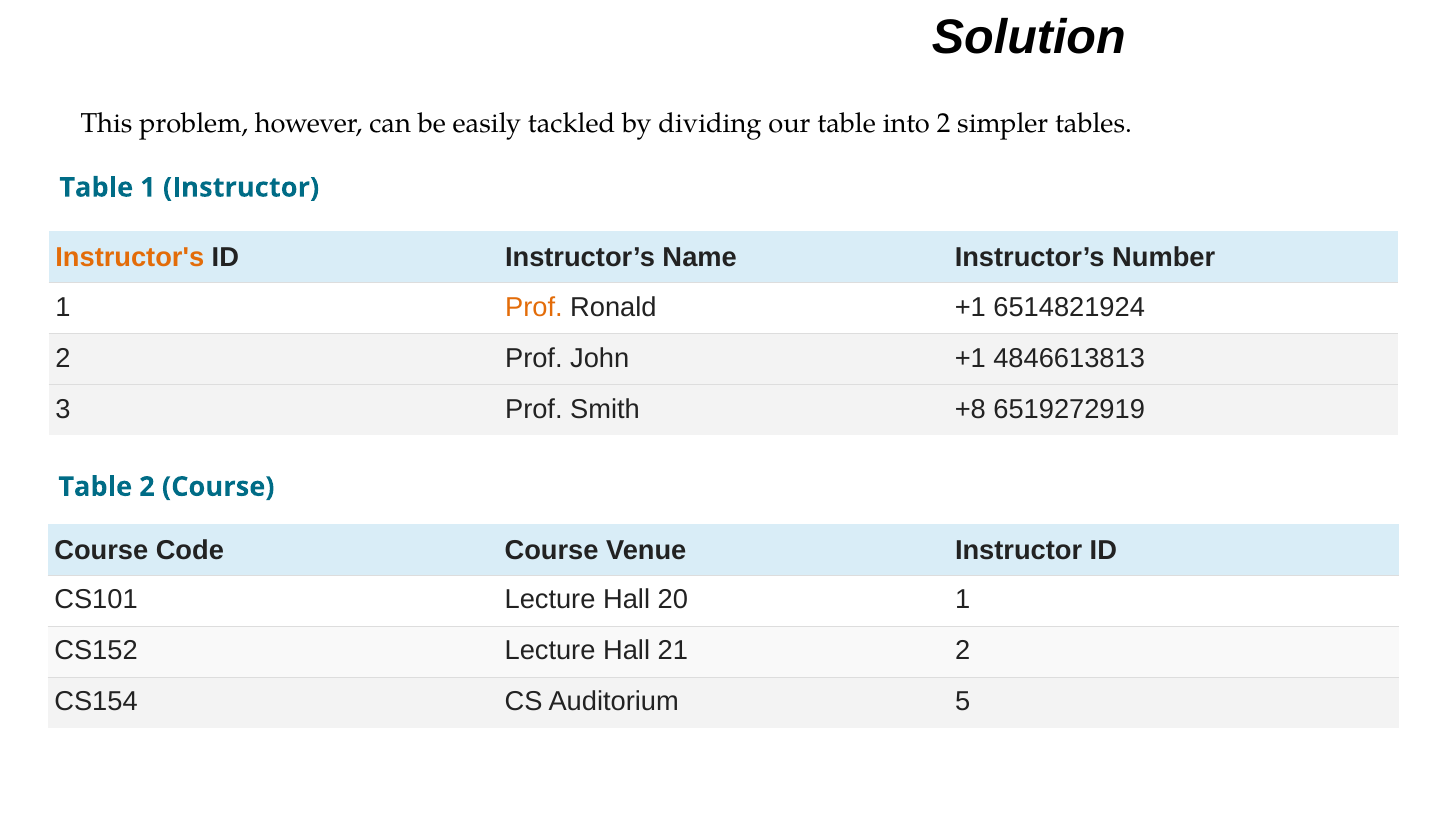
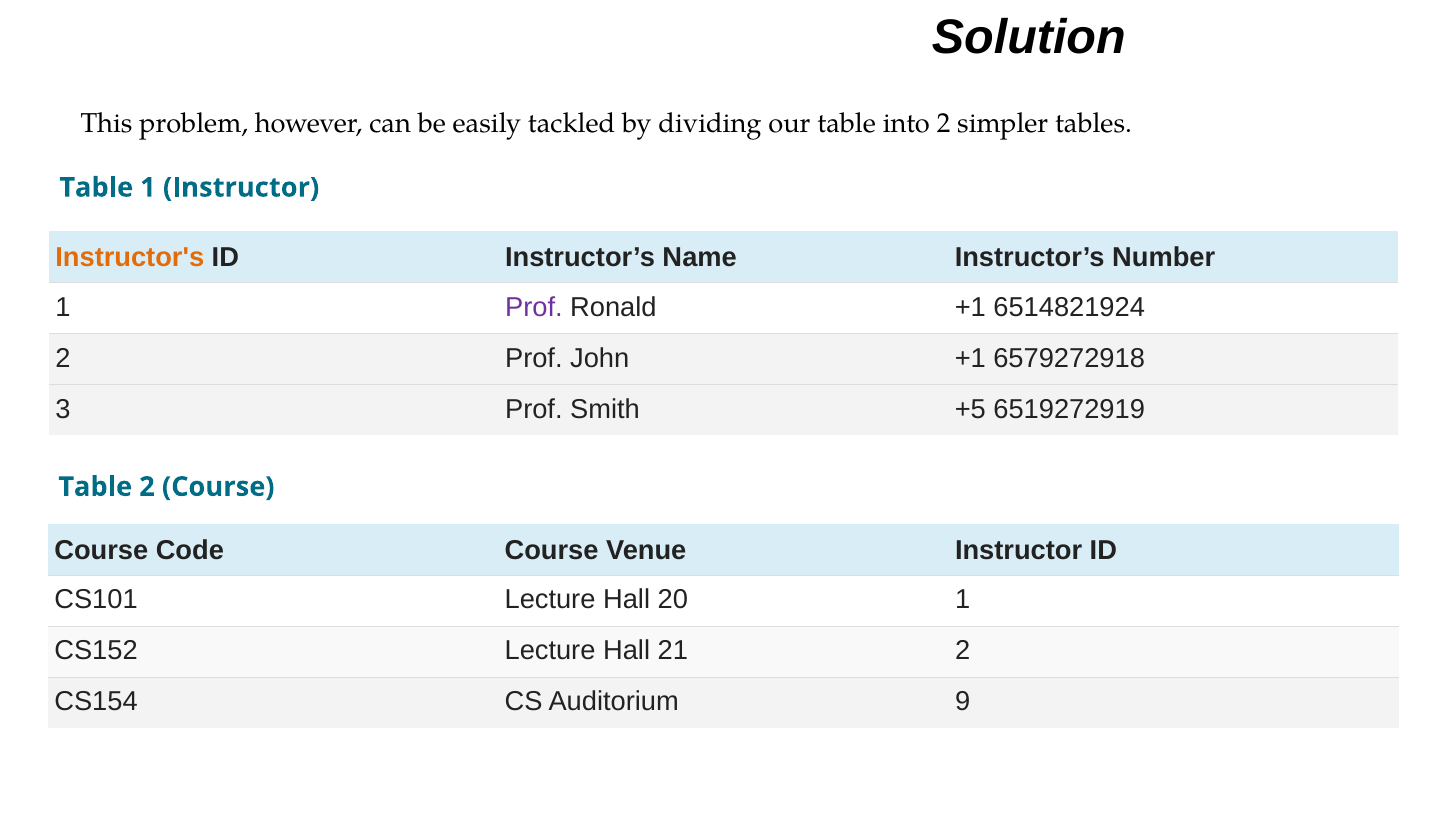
Prof colour: orange -> purple (534, 307)
4846613813: 4846613813 -> 6579272918 (1069, 358)
+8: +8 -> +5 (970, 409)
5: 5 -> 9 (963, 701)
